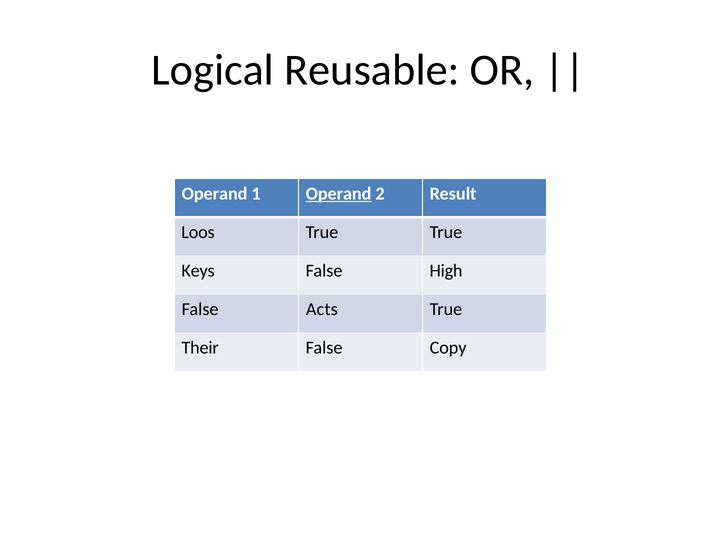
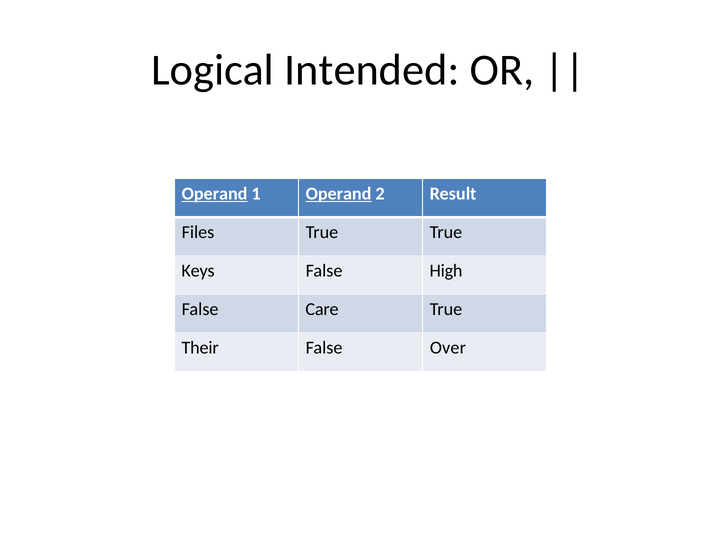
Reusable: Reusable -> Intended (372, 70)
Operand underline: none -> present (215, 194)
Loos: Loos -> Files (198, 232)
Acts: Acts -> Care (322, 309)
Copy: Copy -> Over (448, 348)
